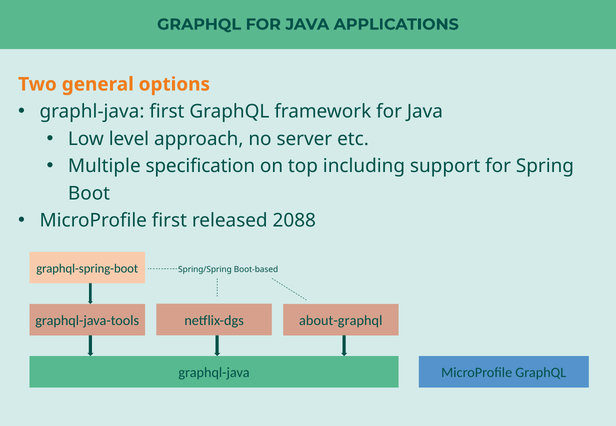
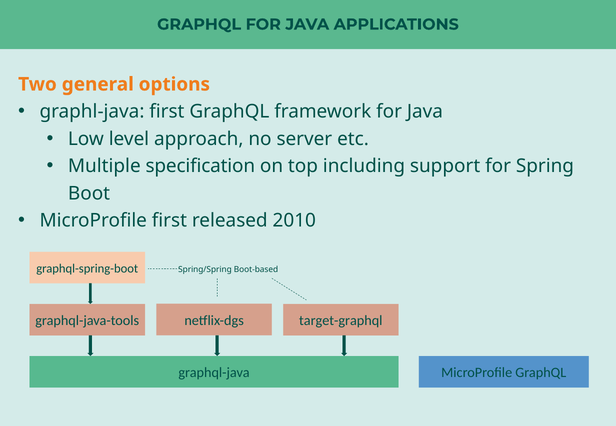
2088: 2088 -> 2010 (294, 221)
about-graphql: about-graphql -> target-graphql (341, 321)
